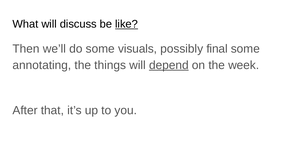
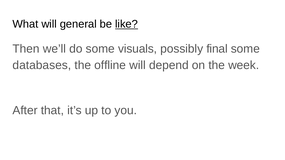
discuss: discuss -> general (78, 24)
annotating: annotating -> databases (42, 65)
things: things -> offline (110, 65)
depend underline: present -> none (169, 65)
